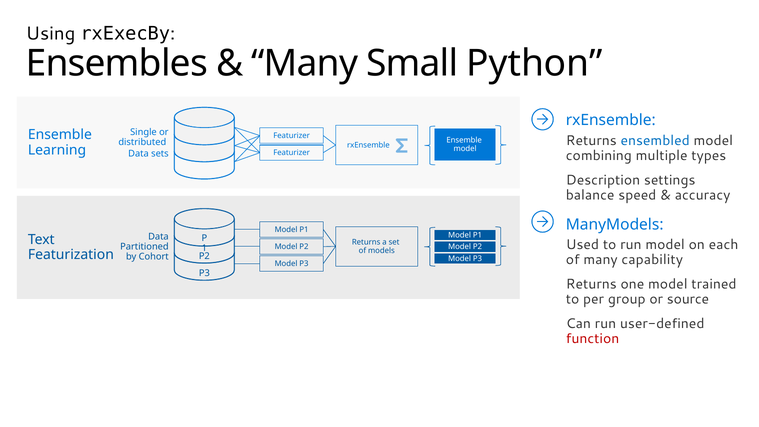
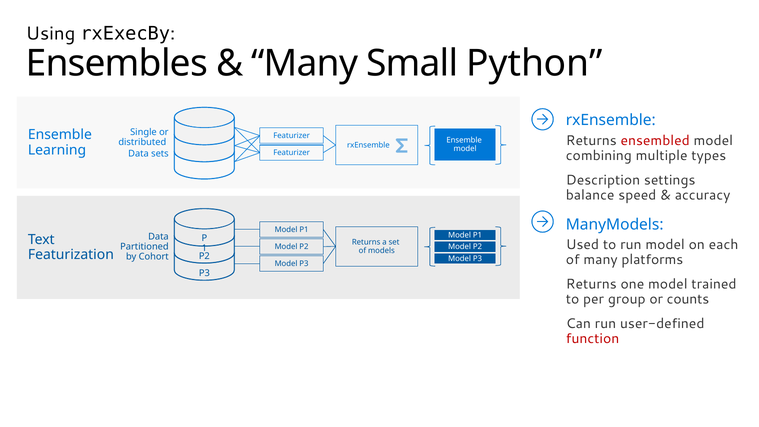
ensembled colour: blue -> red (655, 140)
capability: capability -> platforms (652, 260)
source: source -> counts (688, 299)
